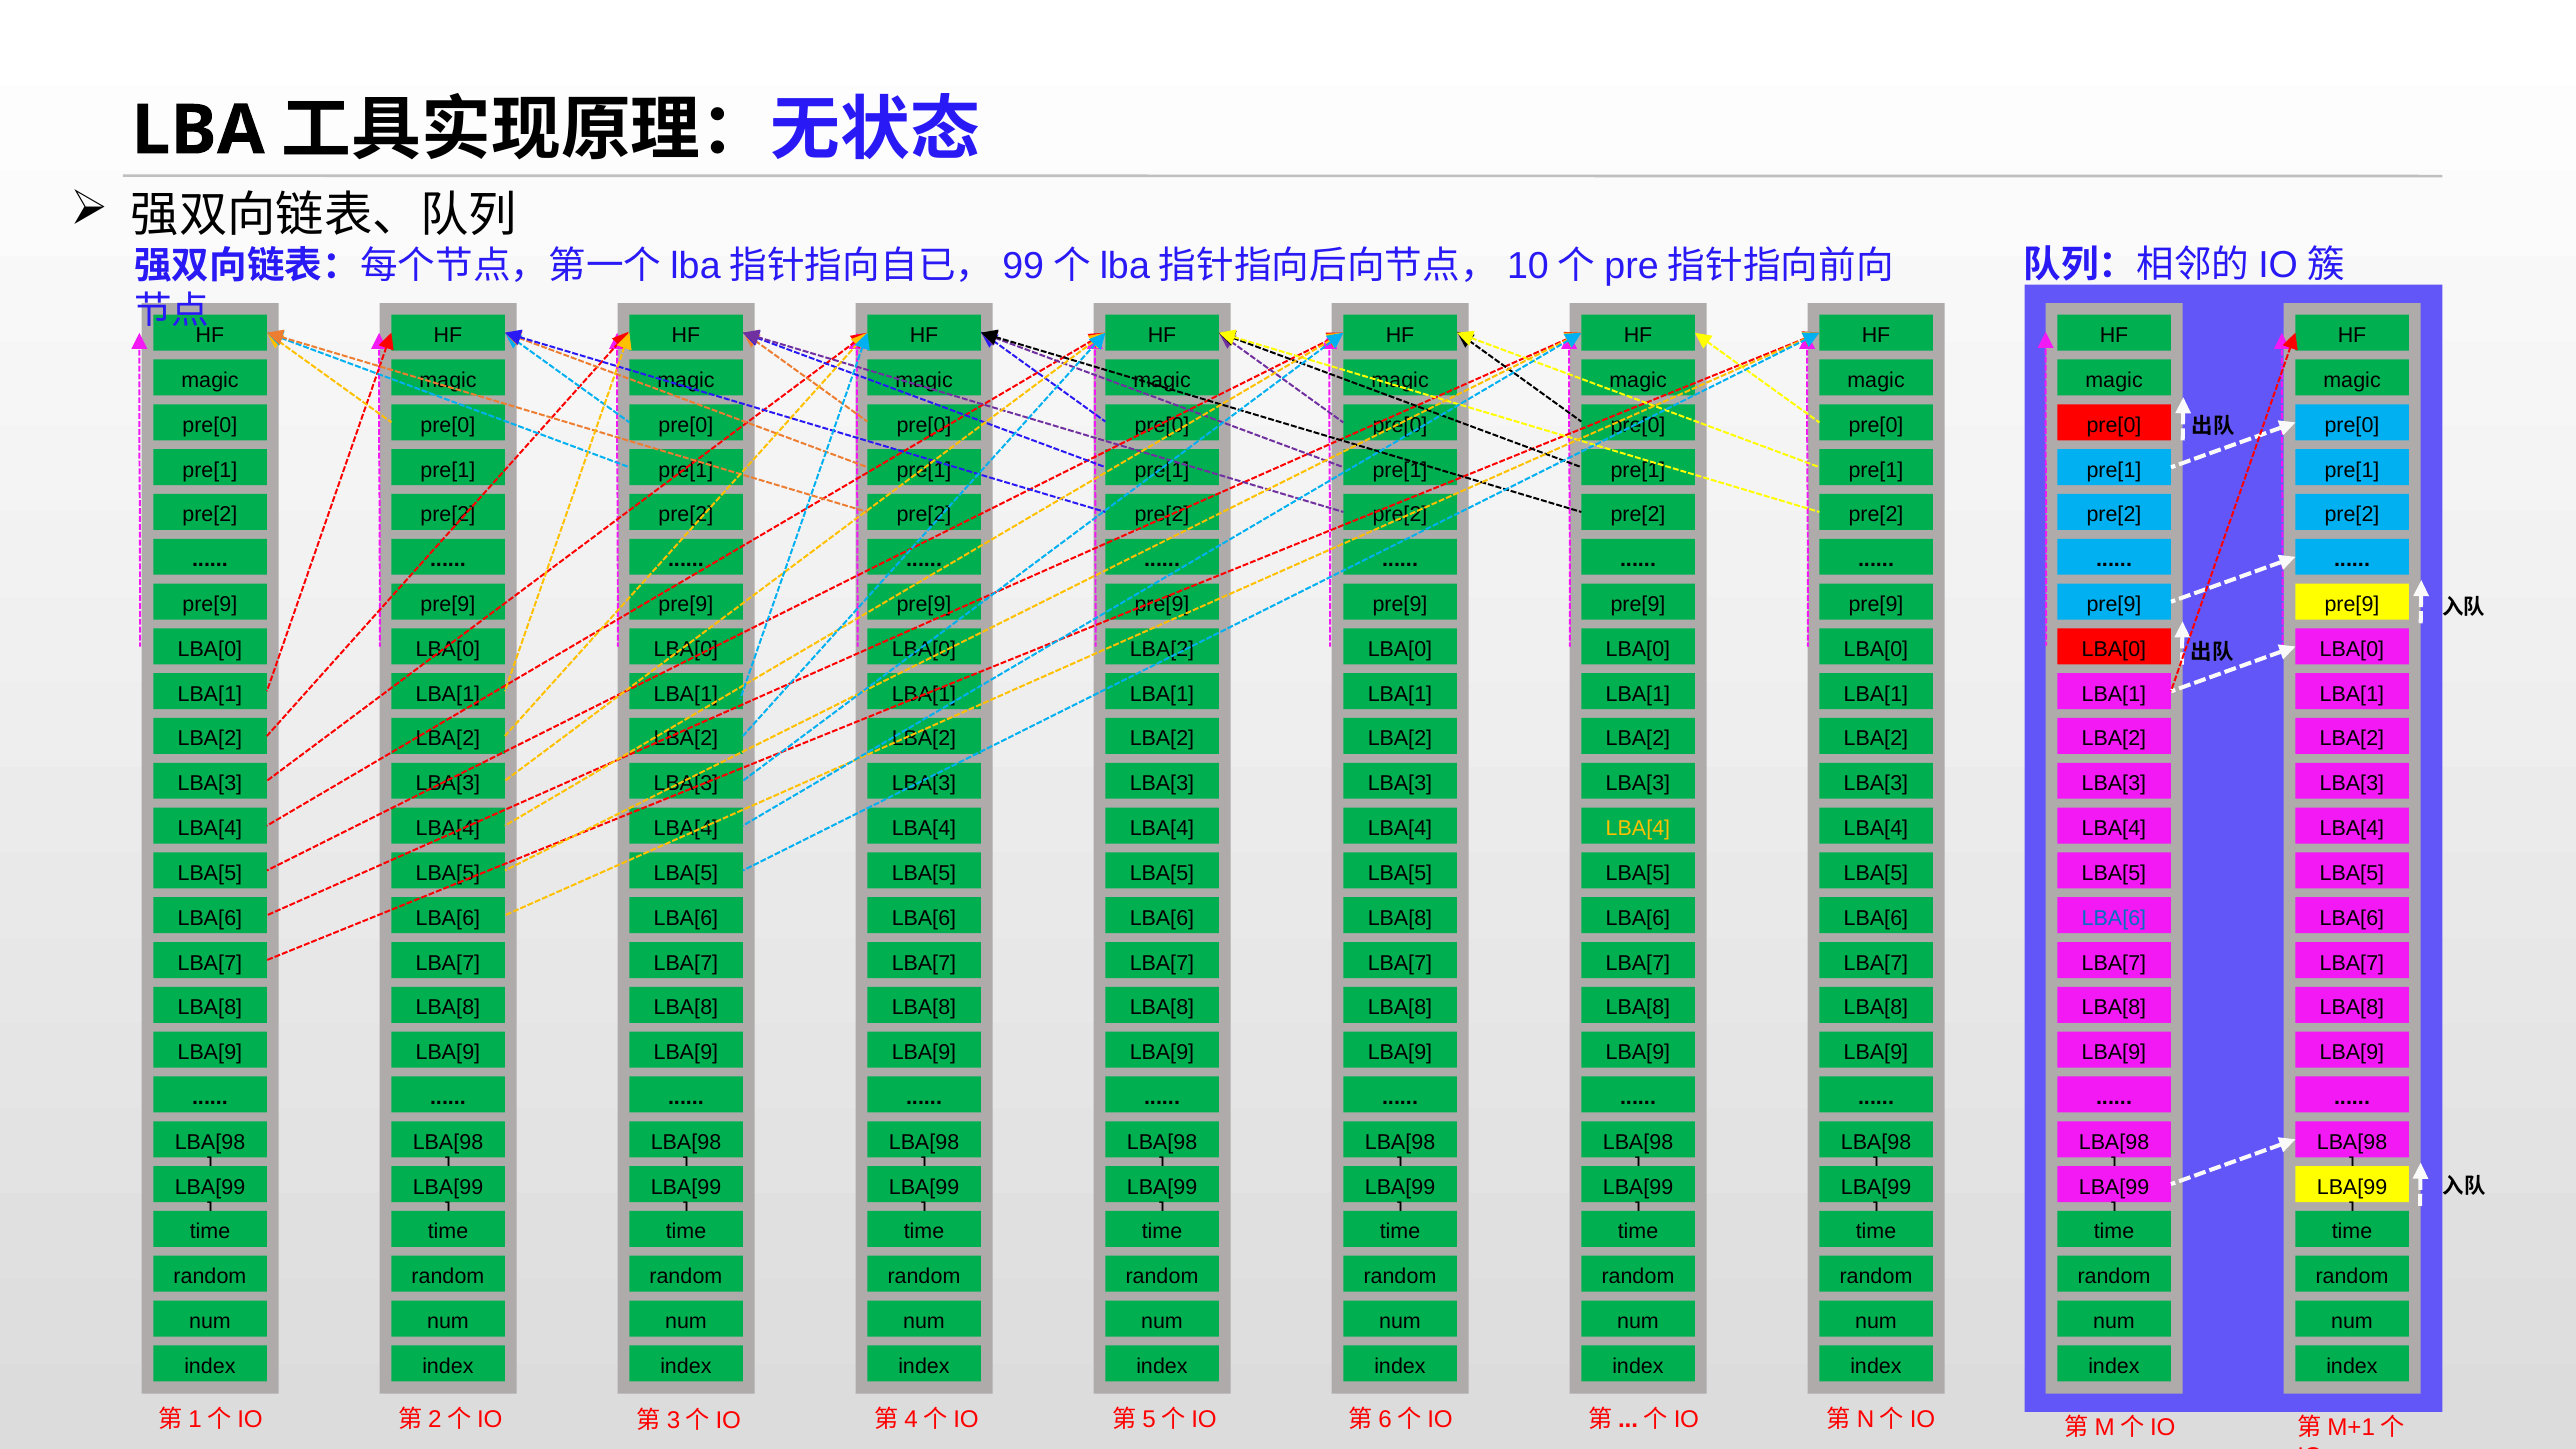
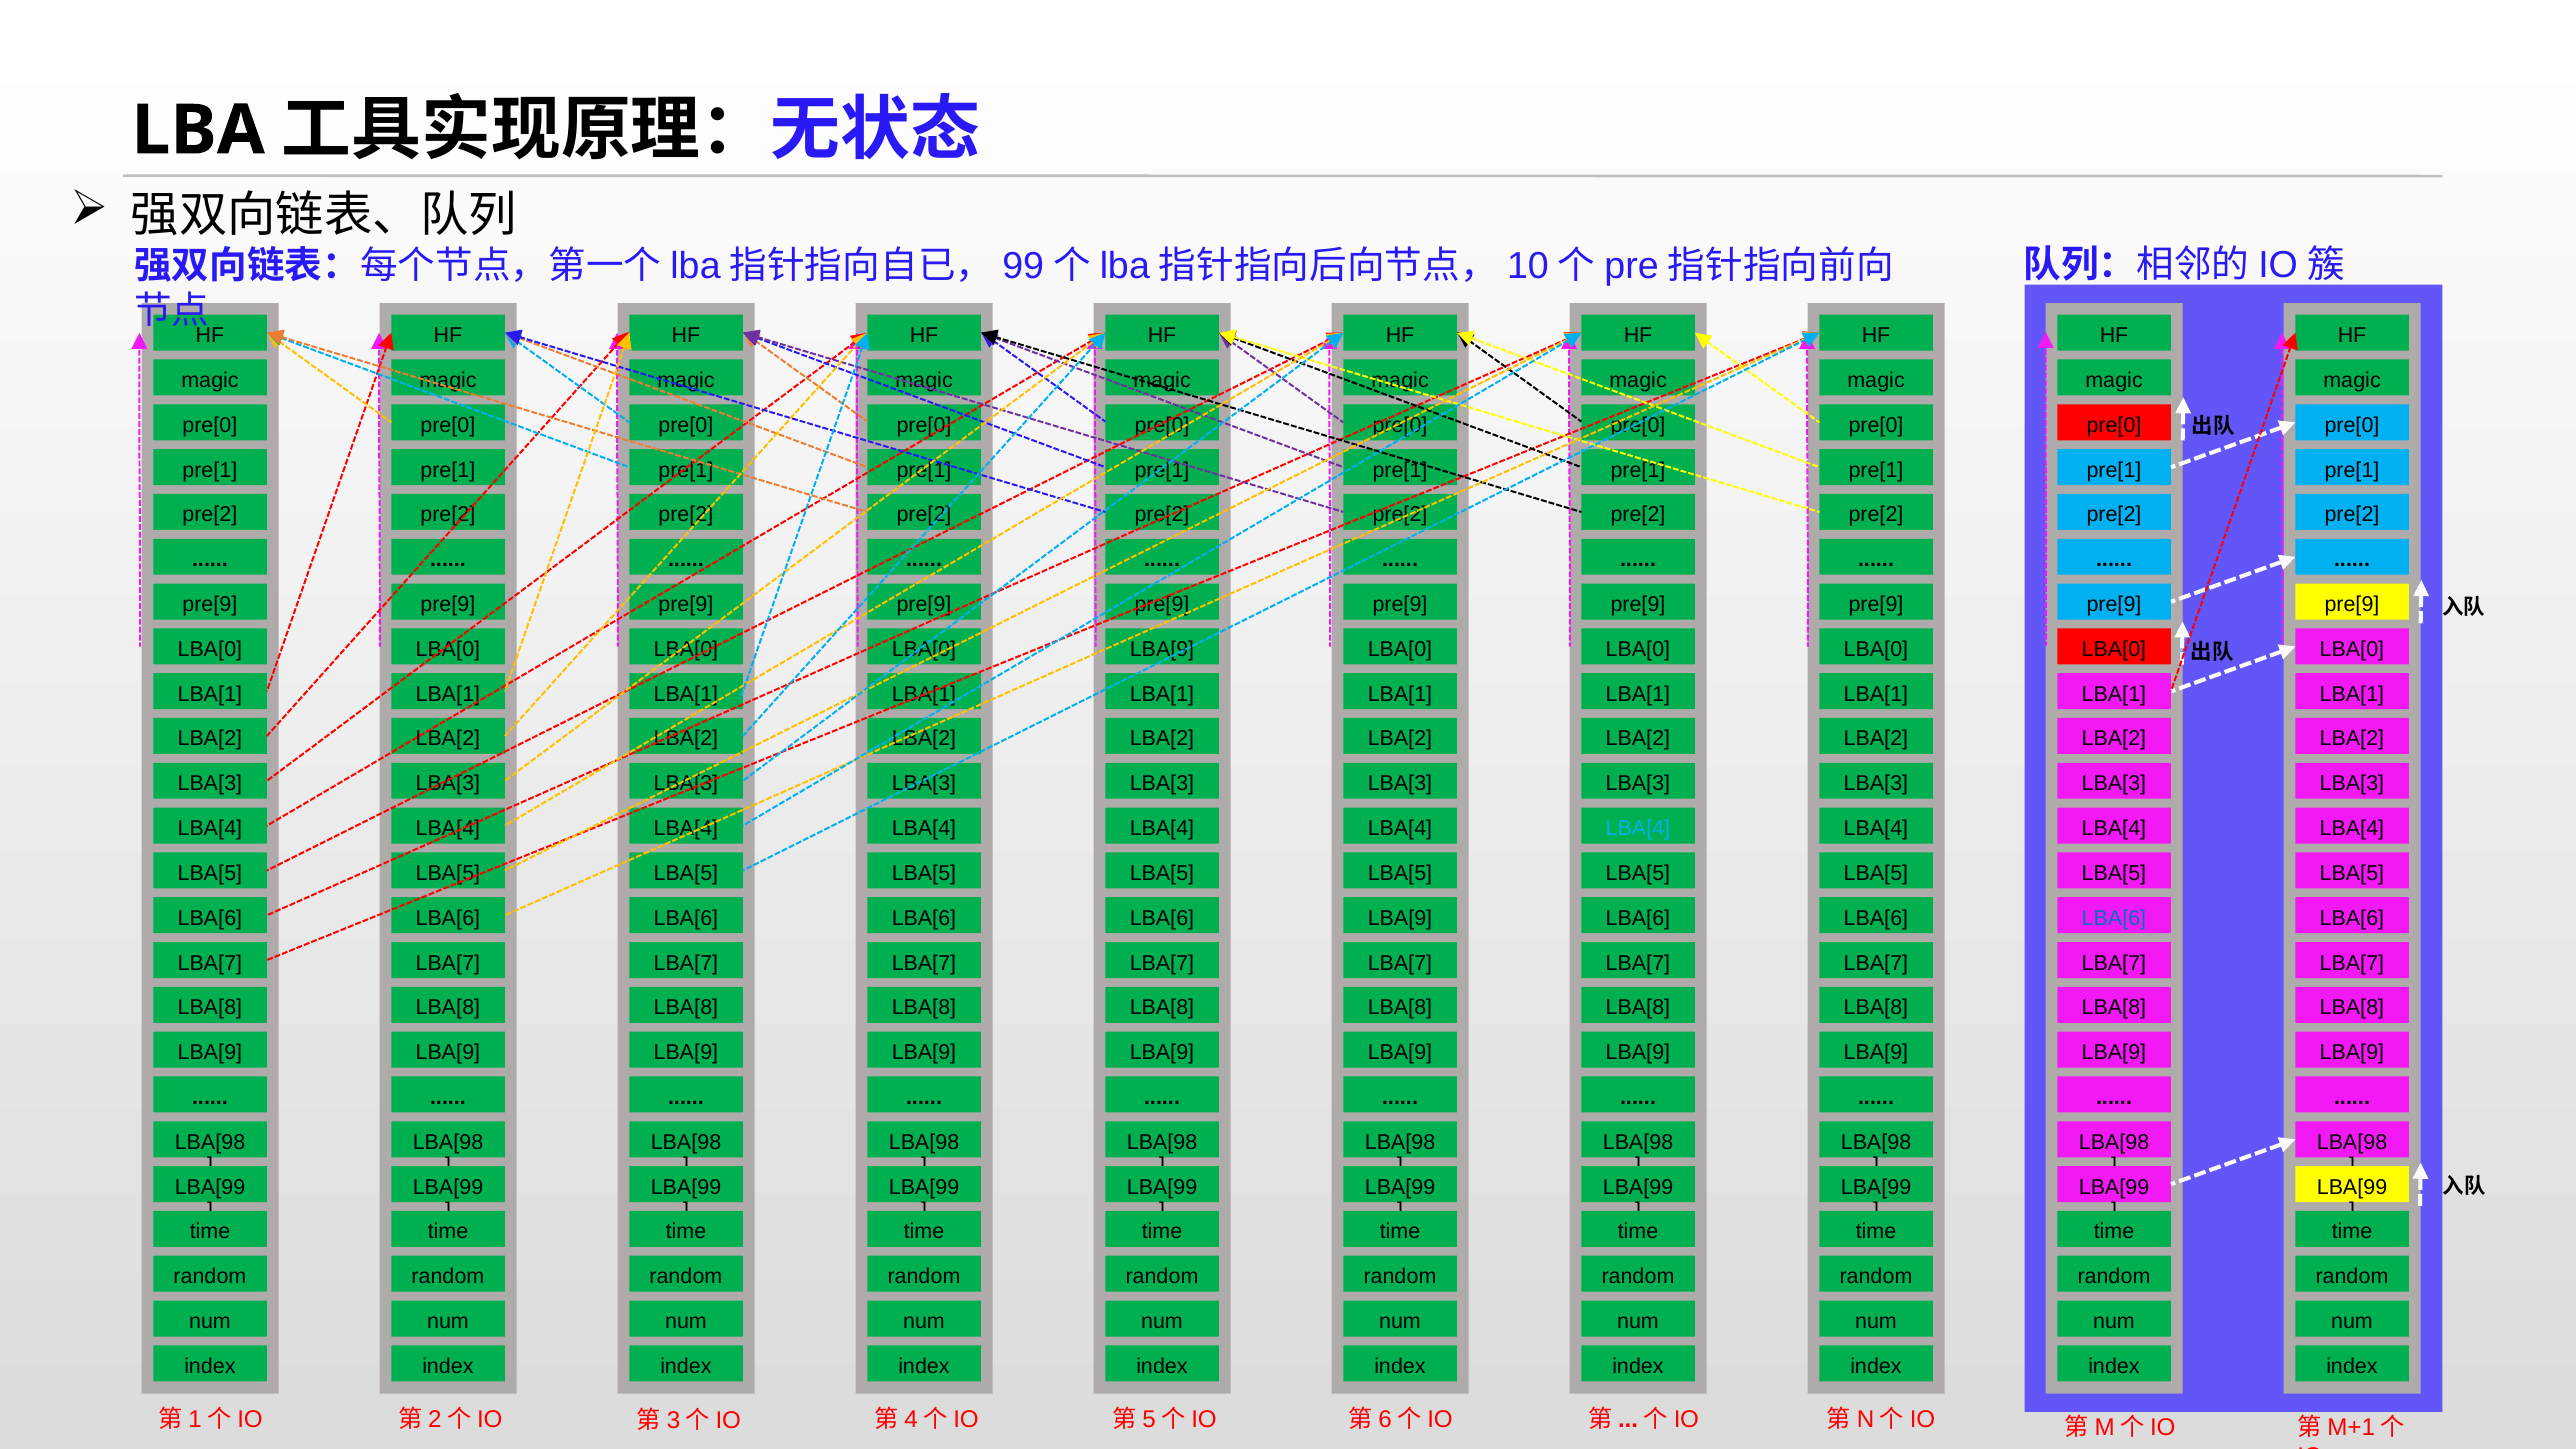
LBA[2: LBA[2 -> LBA[9 (1162, 649)
LBA[4 colour: yellow -> light blue (1638, 829)
LBA[8: LBA[8 -> LBA[9 (1400, 918)
